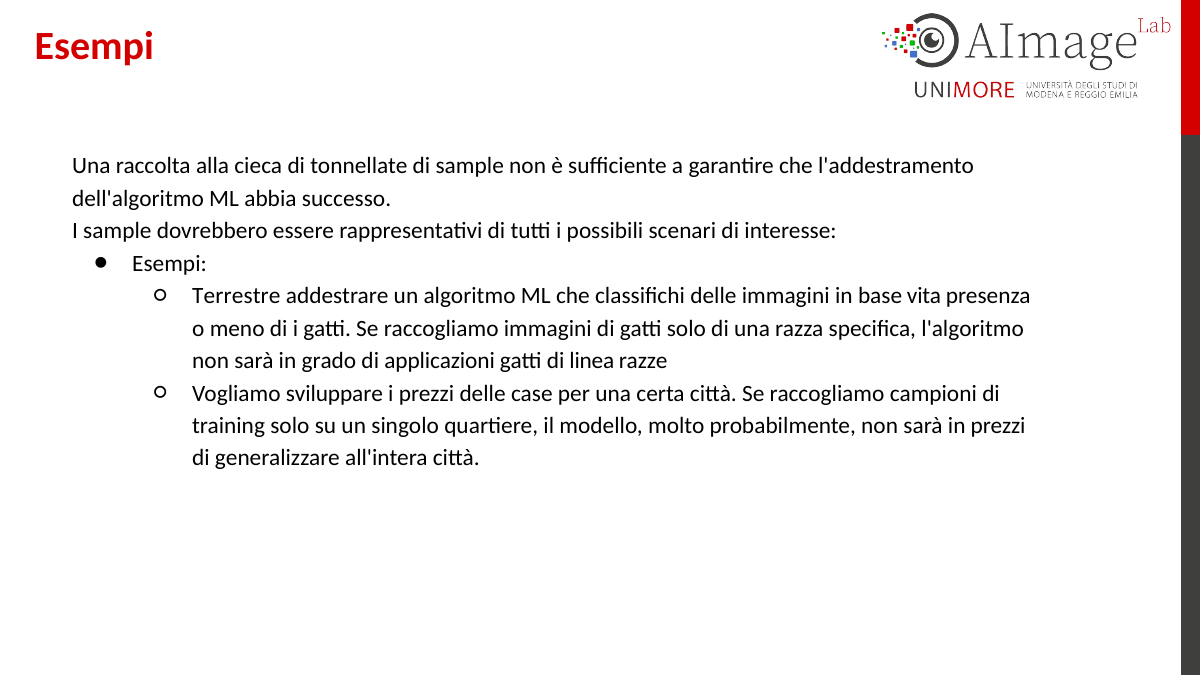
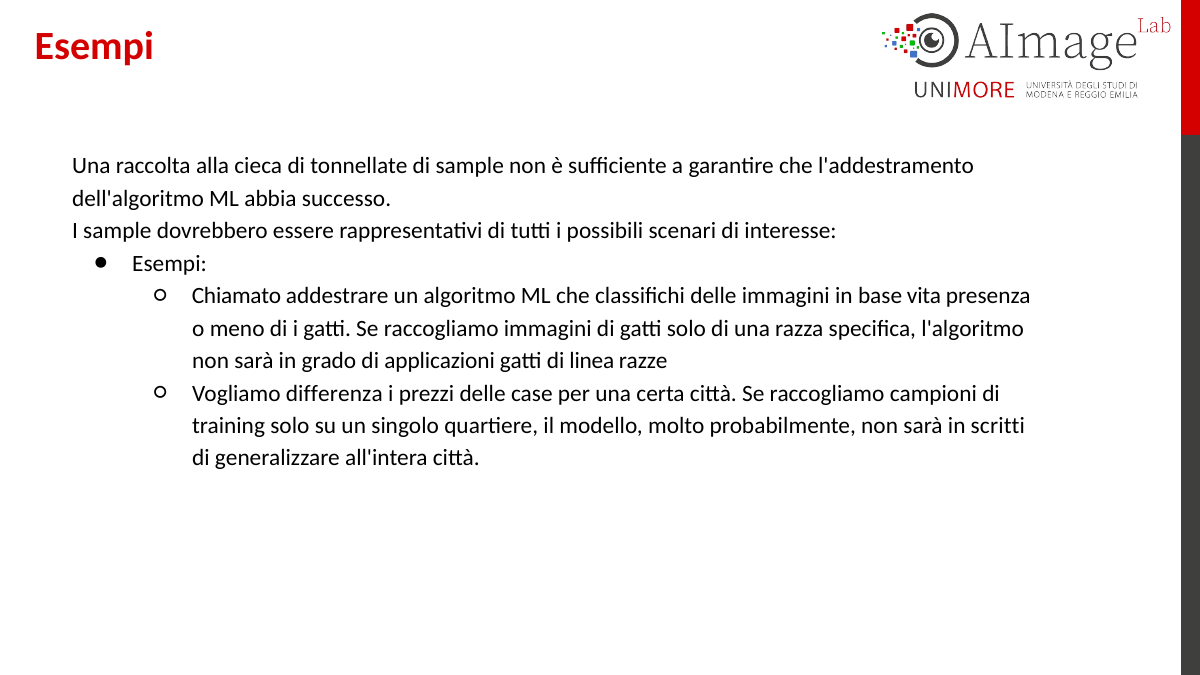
Terrestre: Terrestre -> Chiamato (237, 296)
sviluppare: sviluppare -> differenza (334, 393)
in prezzi: prezzi -> scritti (998, 426)
